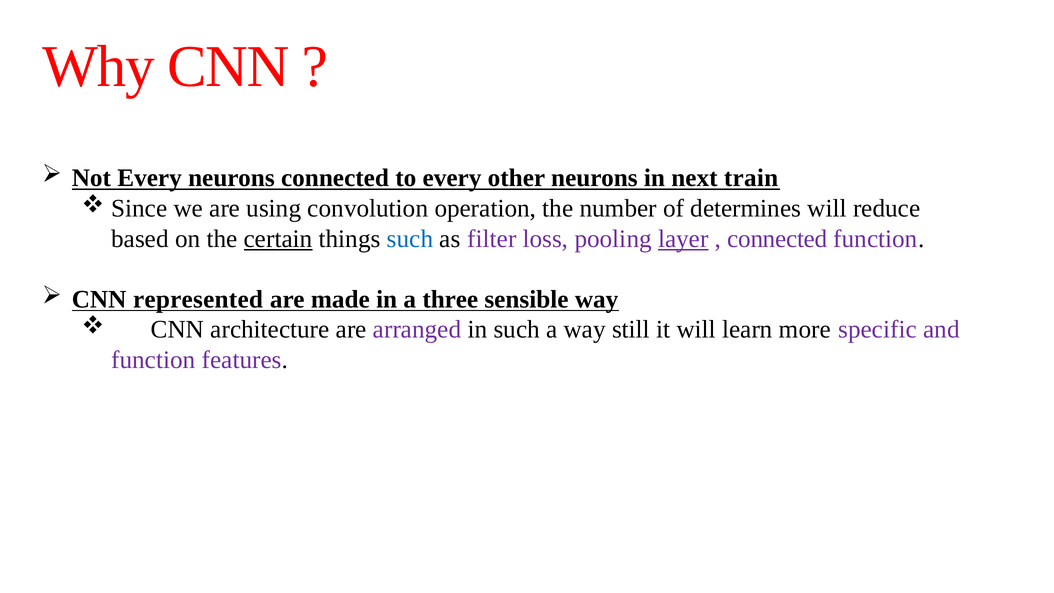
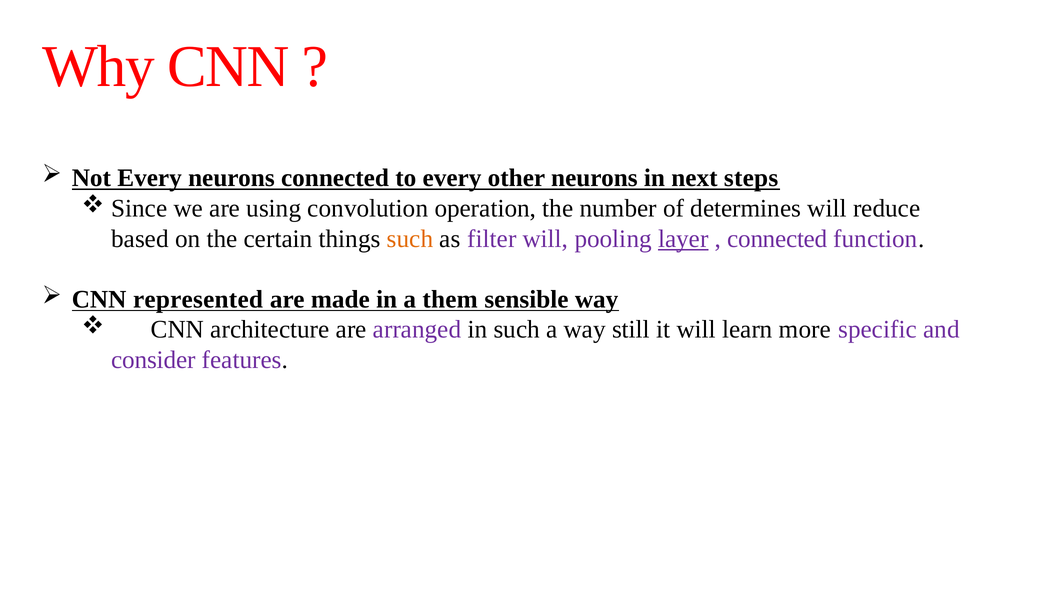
train: train -> steps (751, 178)
certain underline: present -> none (278, 239)
such colour: blue -> orange (410, 239)
filter loss: loss -> will (546, 239)
three: three -> them (450, 299)
function: function -> consider (153, 360)
